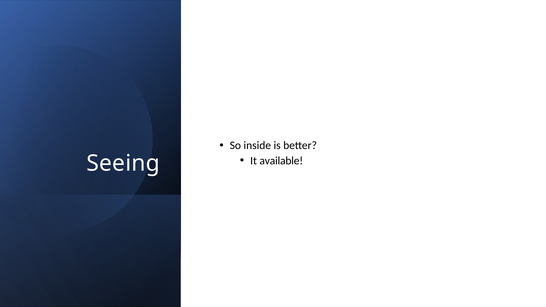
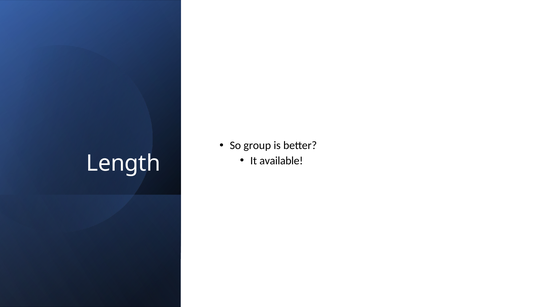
inside: inside -> group (257, 146)
Seeing: Seeing -> Length (123, 163)
